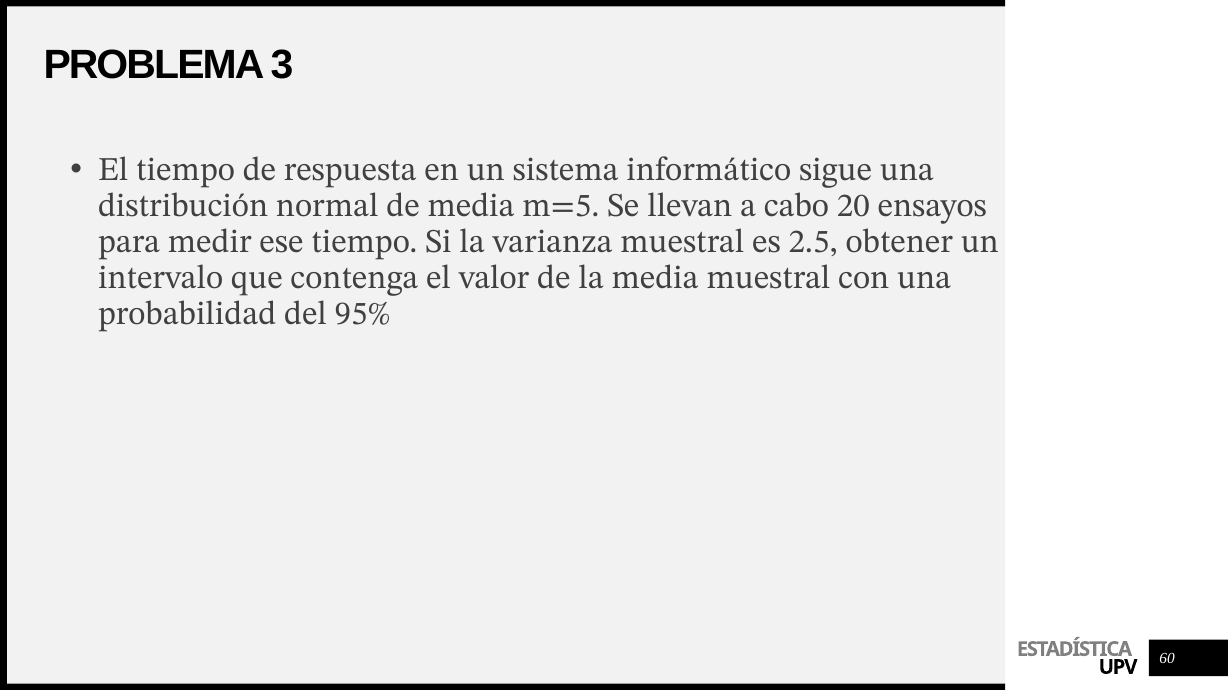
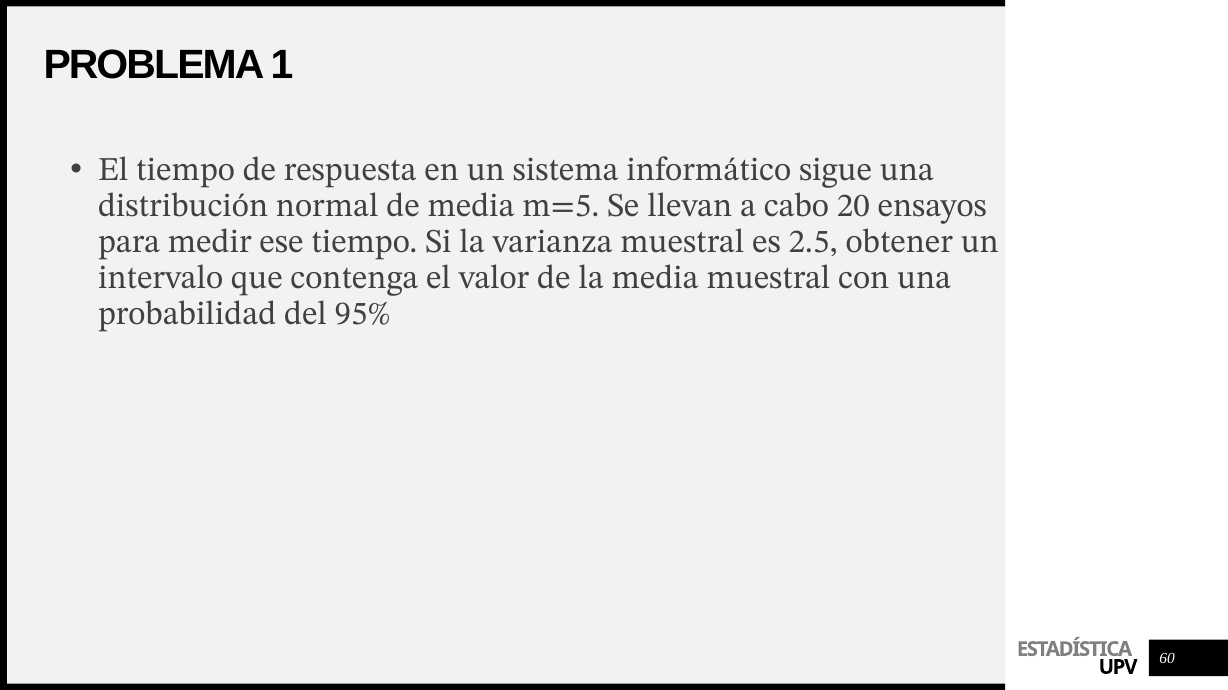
3: 3 -> 1 (282, 65)
